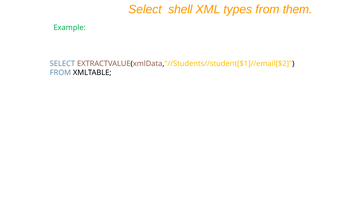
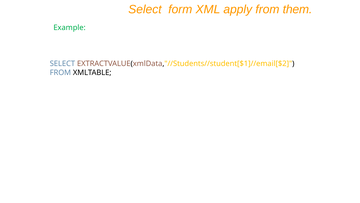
shell: shell -> form (180, 9)
types: types -> apply (238, 9)
